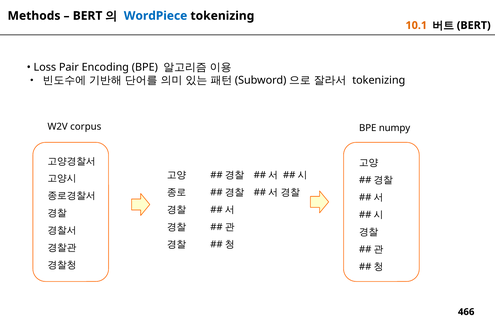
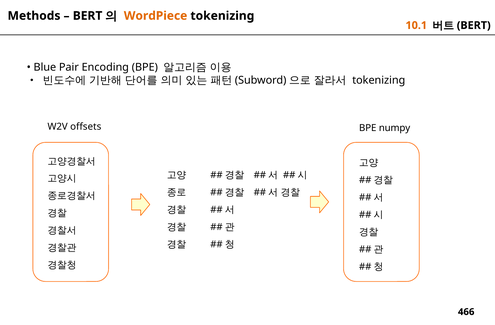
WordPiece colour: blue -> orange (156, 16)
Loss: Loss -> Blue (45, 67)
corpus: corpus -> offsets (86, 127)
